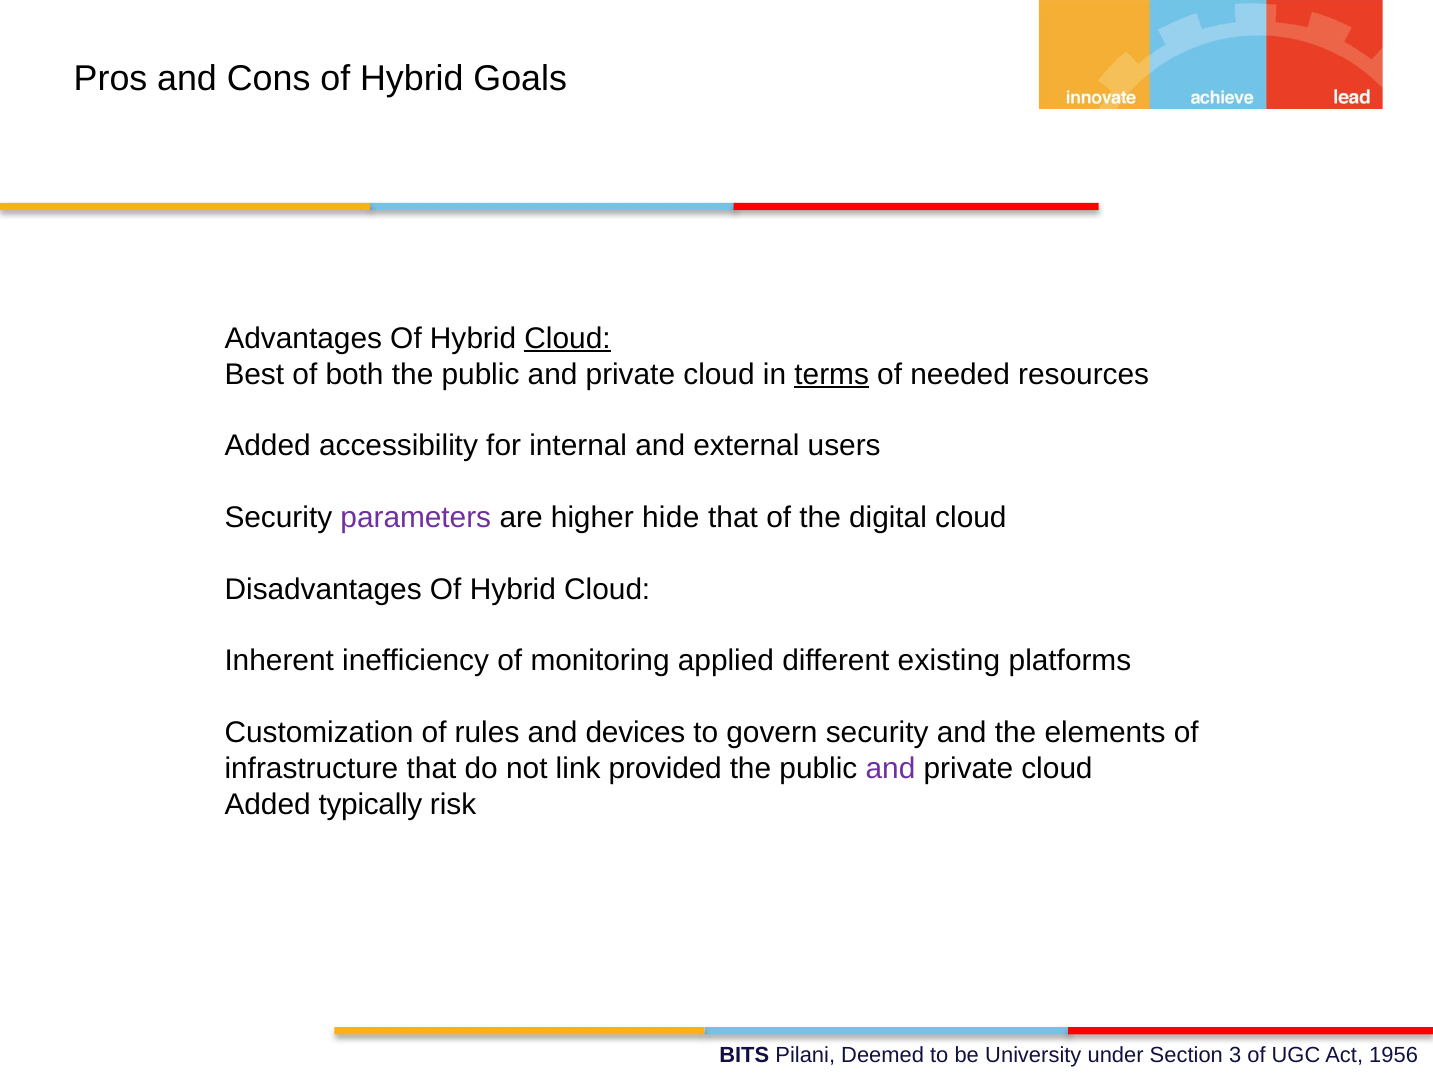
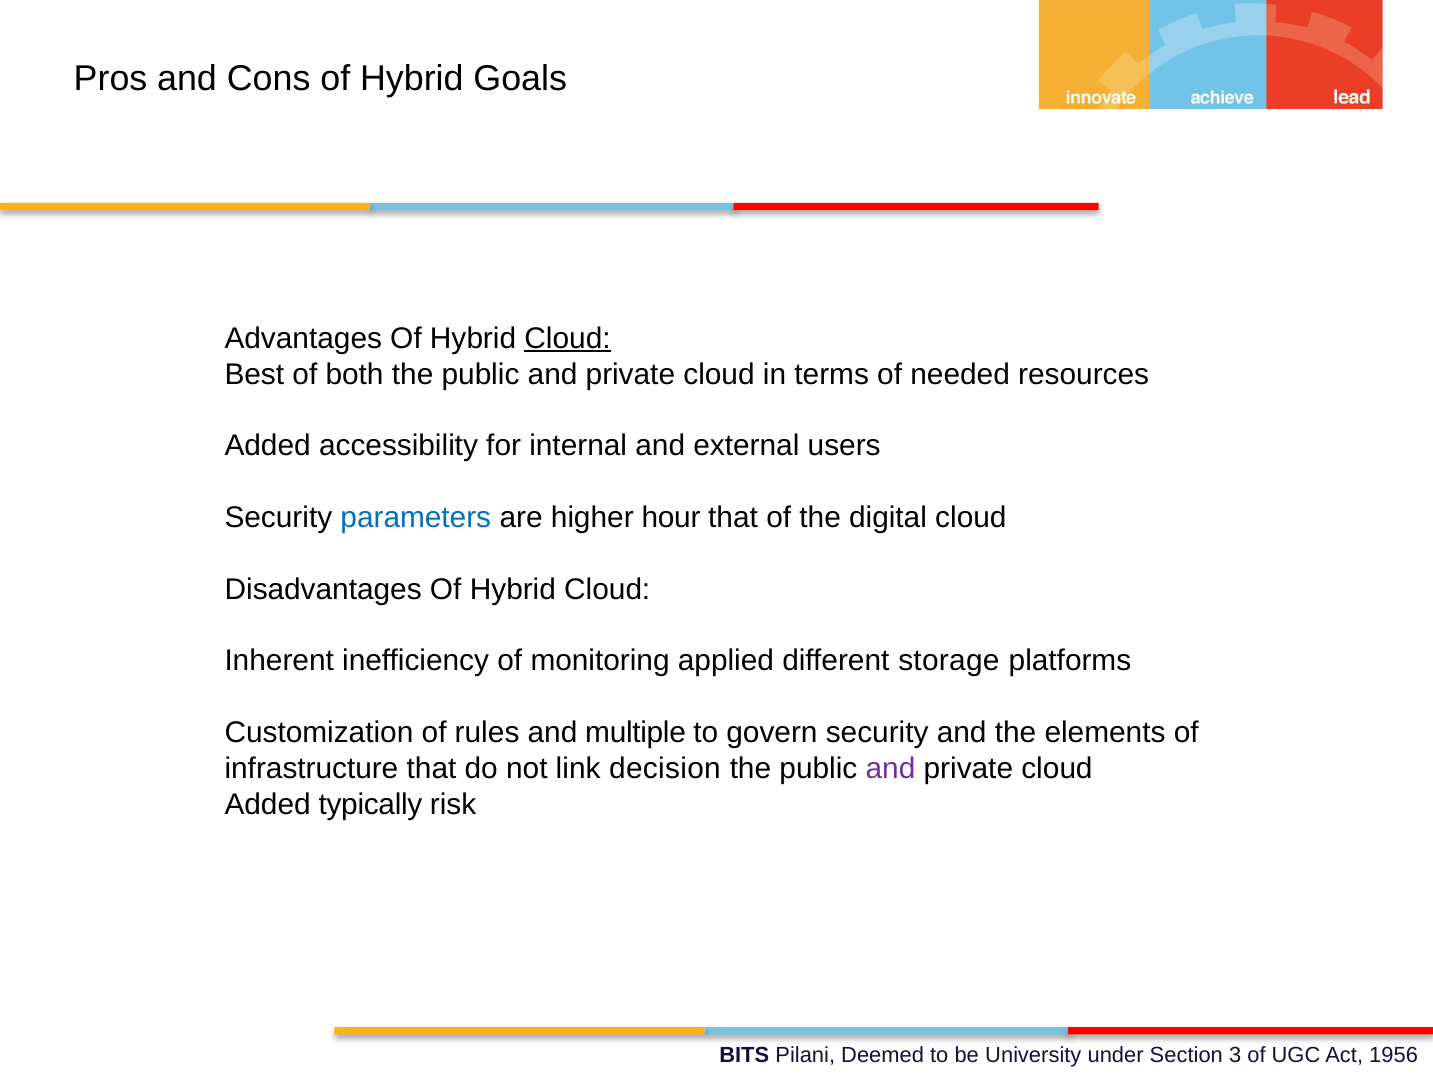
terms underline: present -> none (832, 374)
parameters colour: purple -> blue (416, 517)
hide: hide -> hour (671, 517)
existing: existing -> storage (949, 661)
devices: devices -> multiple (636, 732)
provided: provided -> decision (665, 768)
